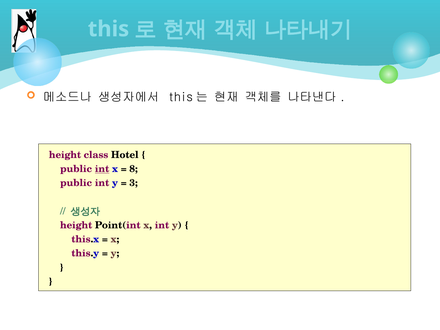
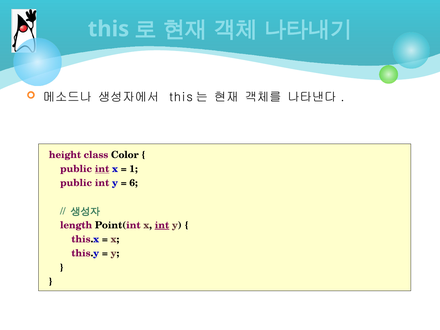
Hotel: Hotel -> Color (125, 155)
8: 8 -> 1 (134, 169)
3: 3 -> 6 (134, 183)
height: height -> length (76, 225)
int underline: none -> present (162, 225)
